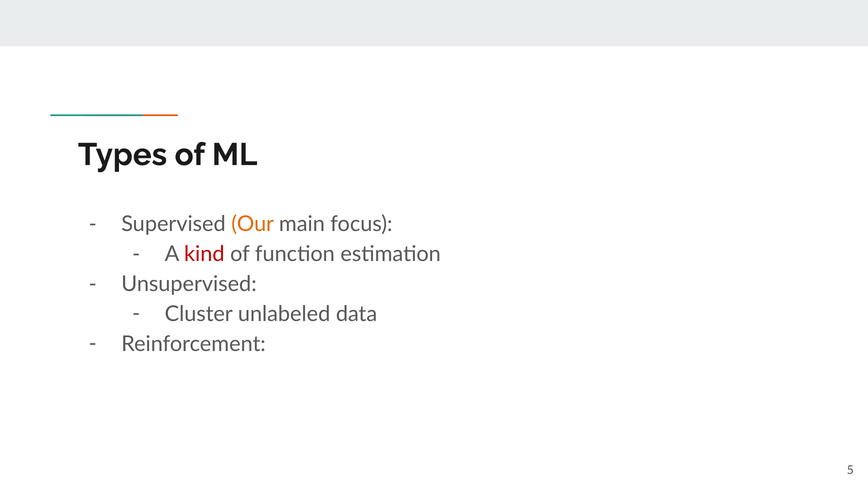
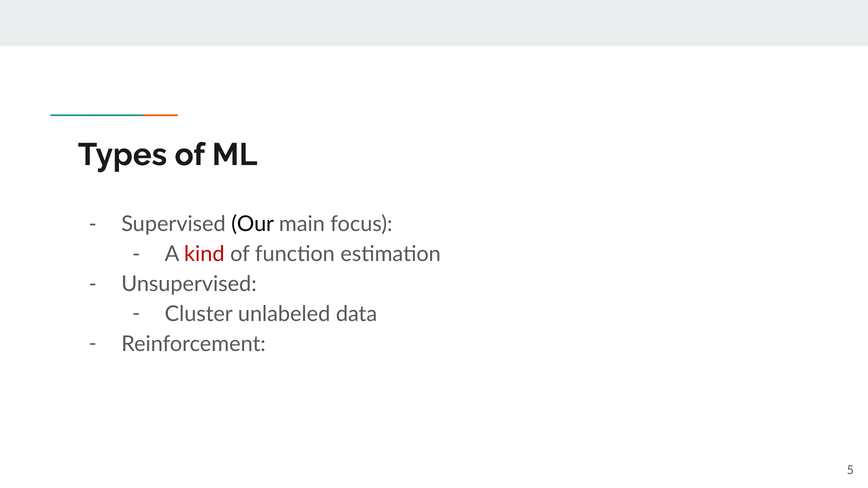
Our colour: orange -> black (253, 224)
